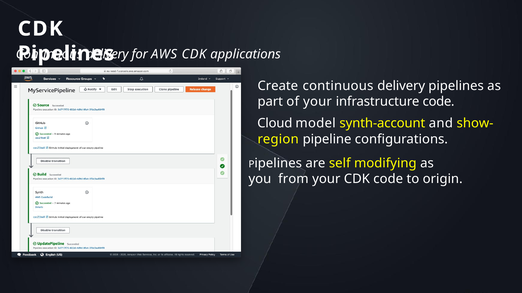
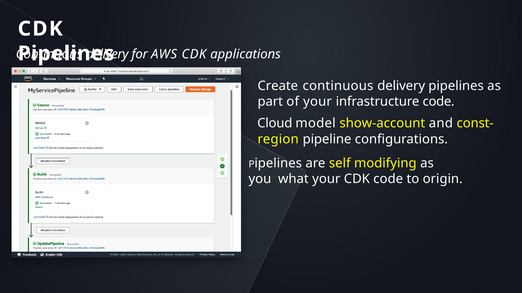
synth-account: synth-account -> show-account (382, 124)
show-: show- -> const- (475, 124)
from: from -> what (293, 179)
